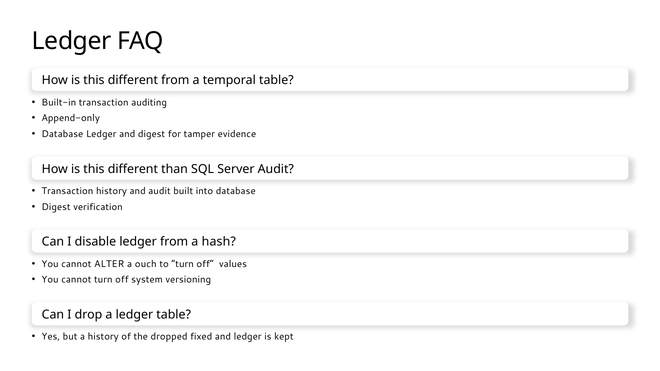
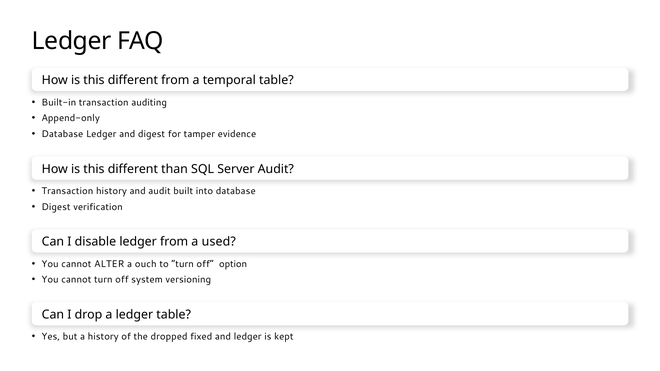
hash: hash -> used (219, 242)
values: values -> option (233, 264)
